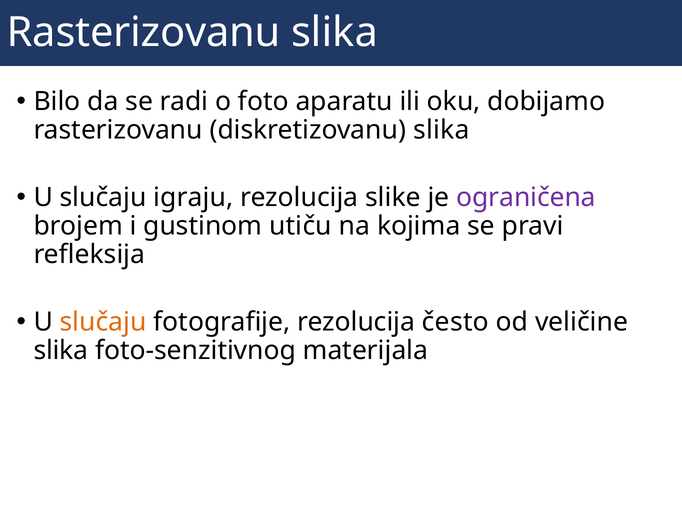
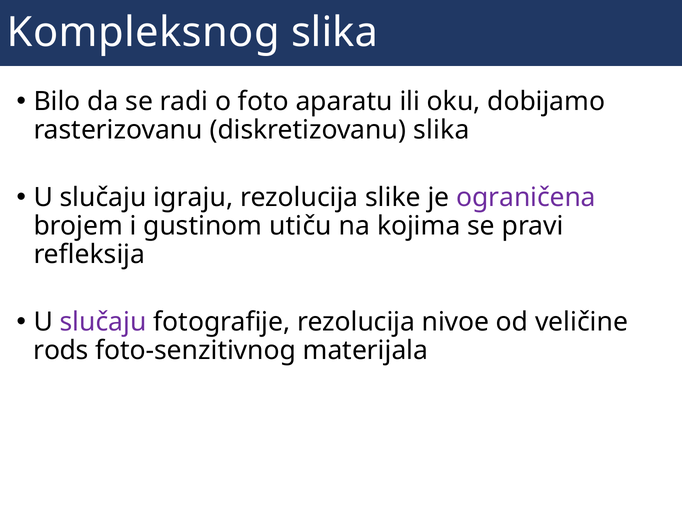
Rasterizovanu: Rasterizovanu -> Kompleksnog (143, 33)
slučaju colour: orange -> purple (103, 322)
često: često -> nivoe (456, 322)
slika: slika -> rods (61, 350)
